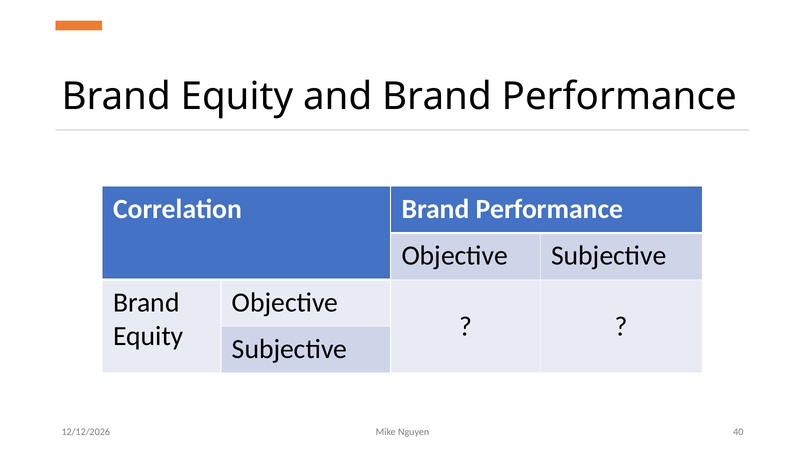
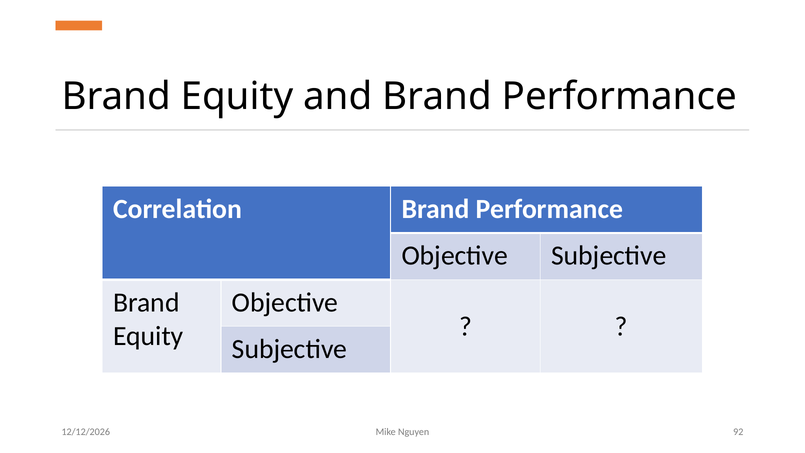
40: 40 -> 92 (738, 432)
